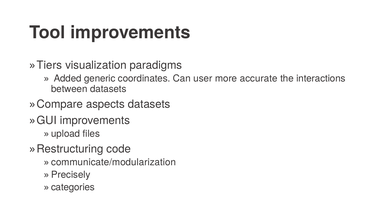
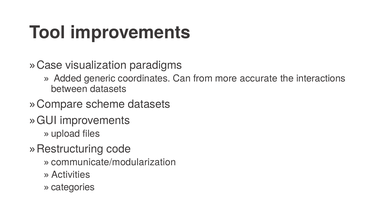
Tiers: Tiers -> Case (49, 65)
user: user -> from (203, 79)
aspects: aspects -> scheme (105, 104)
Precisely: Precisely -> Activities (71, 175)
